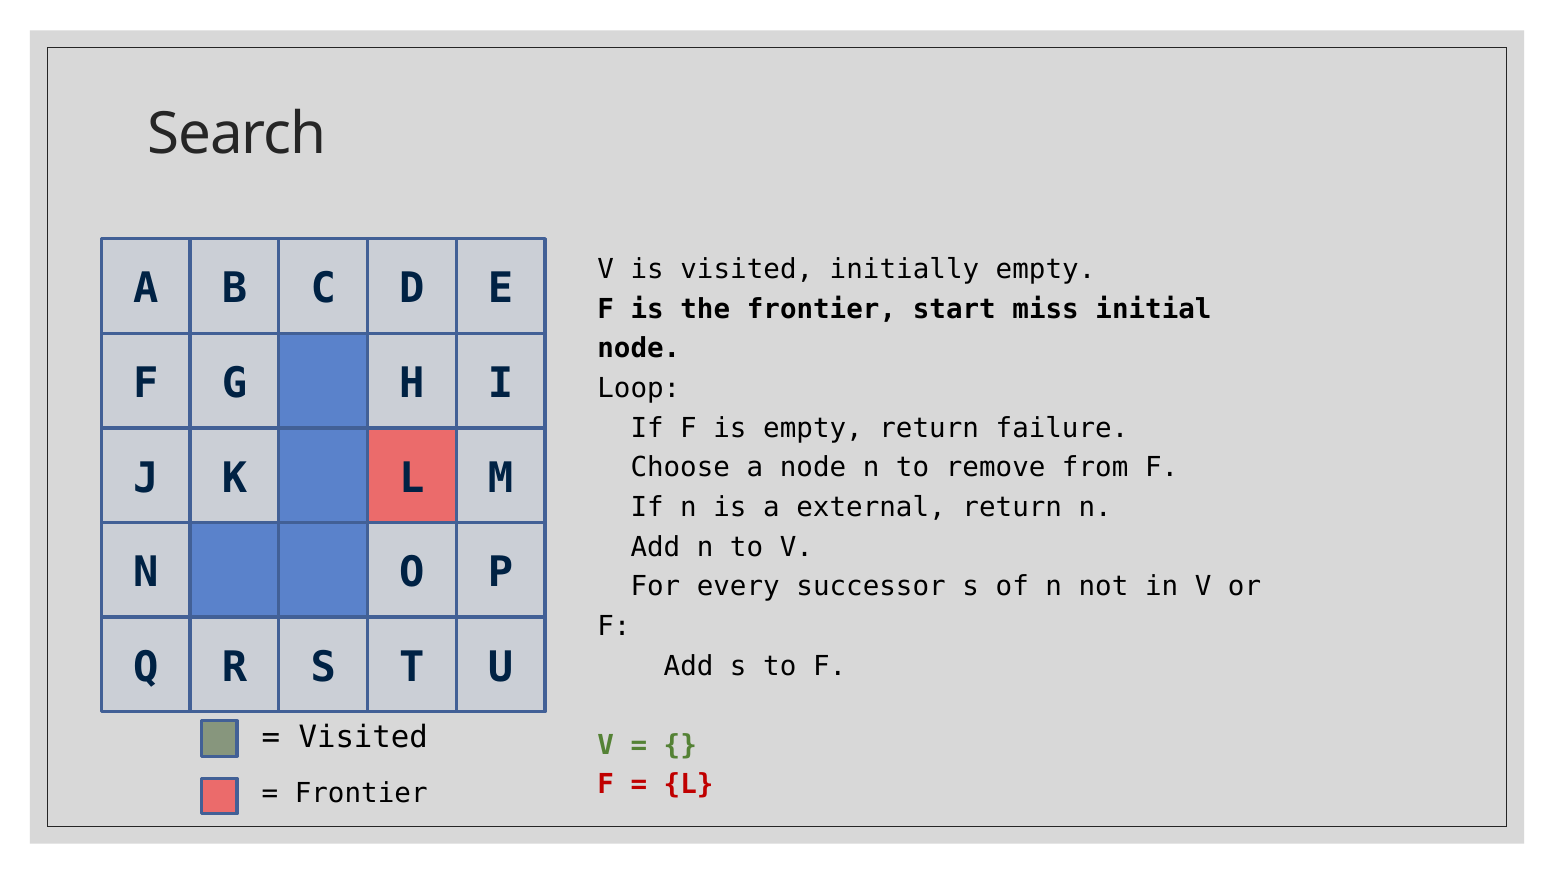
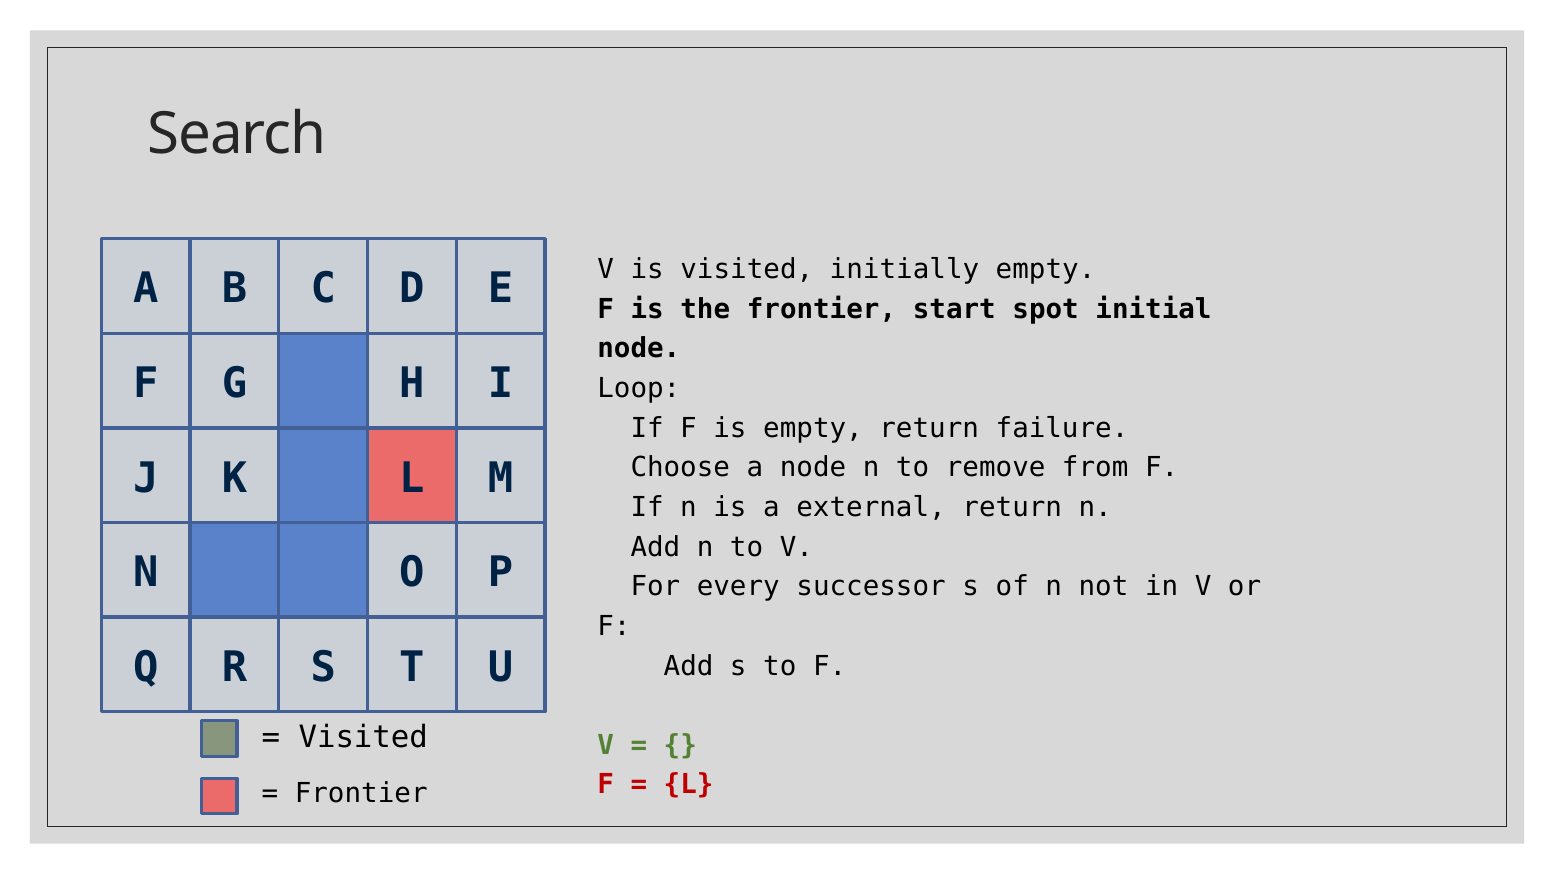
miss: miss -> spot (1046, 309)
